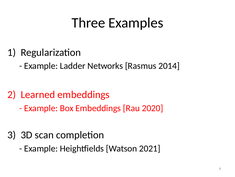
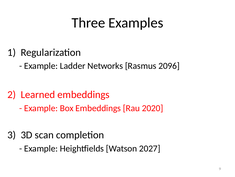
2014: 2014 -> 2096 (169, 66)
2021: 2021 -> 2027 (150, 148)
